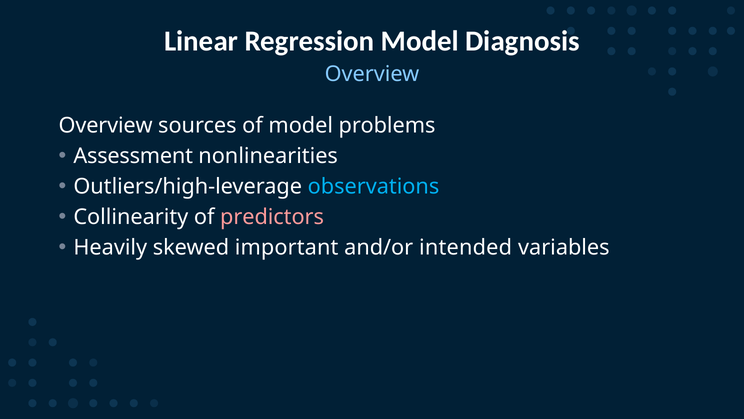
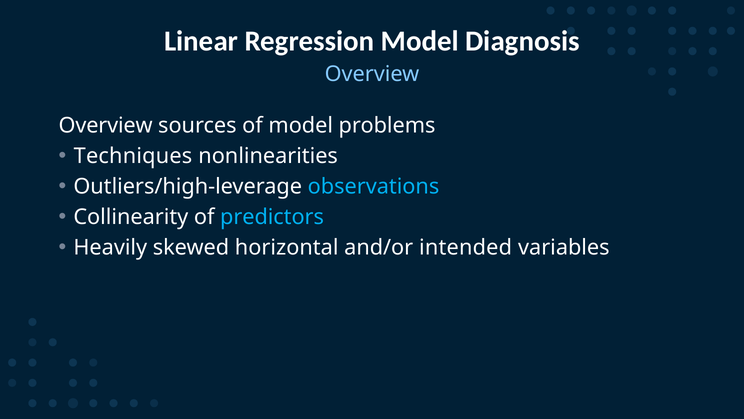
Assessment: Assessment -> Techniques (133, 156)
predictors colour: pink -> light blue (272, 217)
important: important -> horizontal (287, 247)
